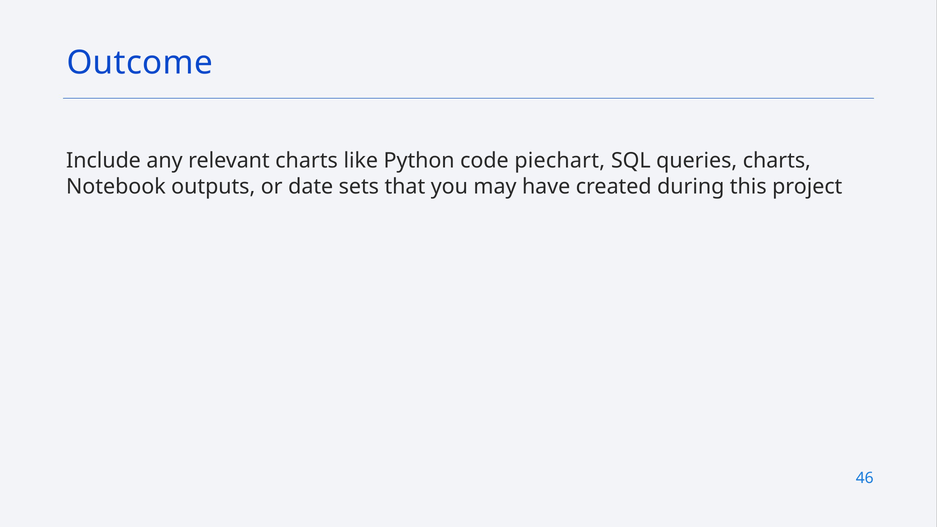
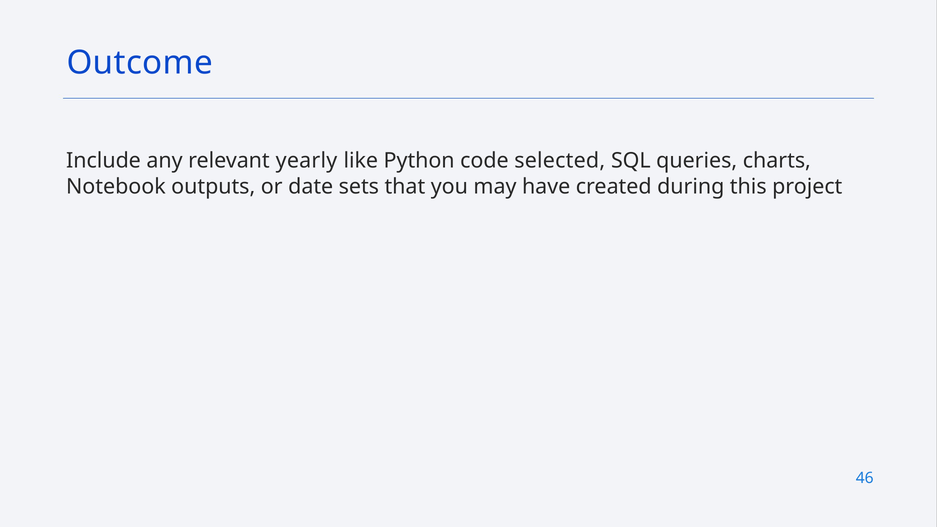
relevant charts: charts -> yearly (306, 161)
piechart: piechart -> selected (560, 161)
